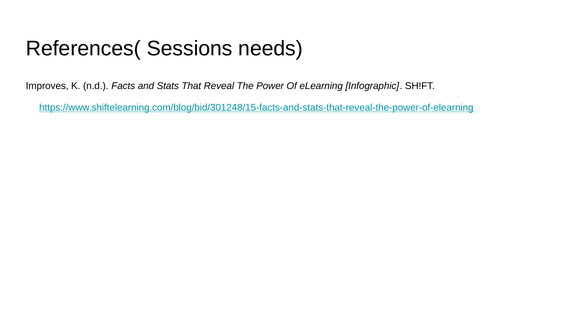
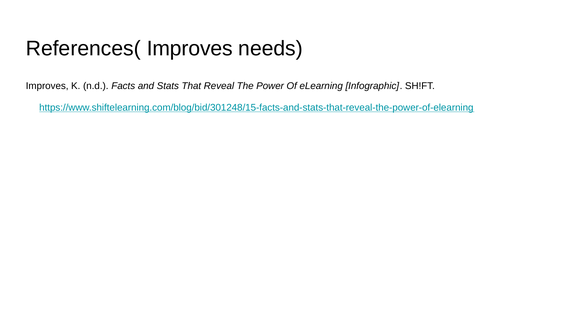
References( Sessions: Sessions -> Improves (190, 48)
